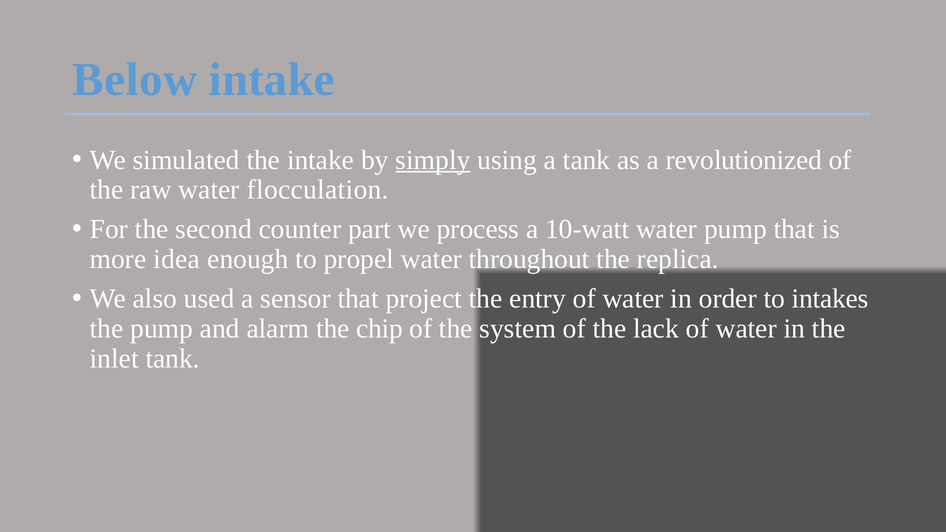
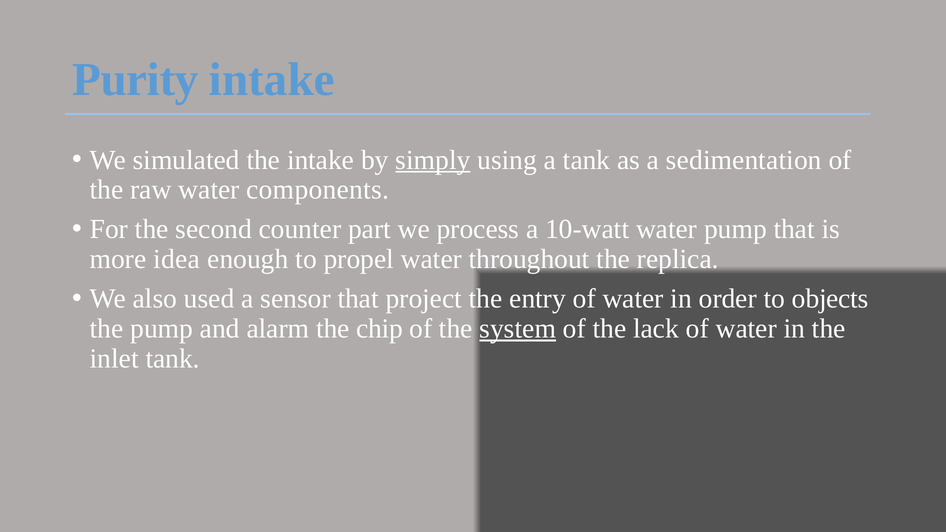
Below: Below -> Purity (135, 79)
revolutionized: revolutionized -> sedimentation (744, 160)
flocculation: flocculation -> components (318, 190)
intakes: intakes -> objects (830, 299)
system underline: none -> present (518, 329)
